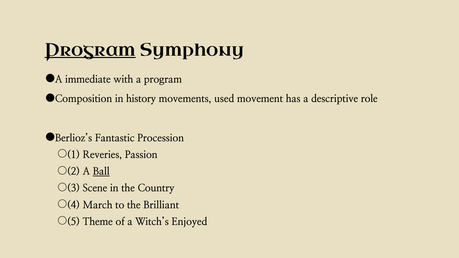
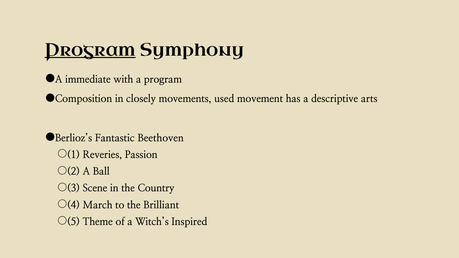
history: history -> closely (141, 99)
role: role -> arts (369, 99)
Procession: Procession -> Beethoven (161, 138)
Ball underline: present -> none (101, 172)
Enjoyed: Enjoyed -> Inspired (189, 222)
